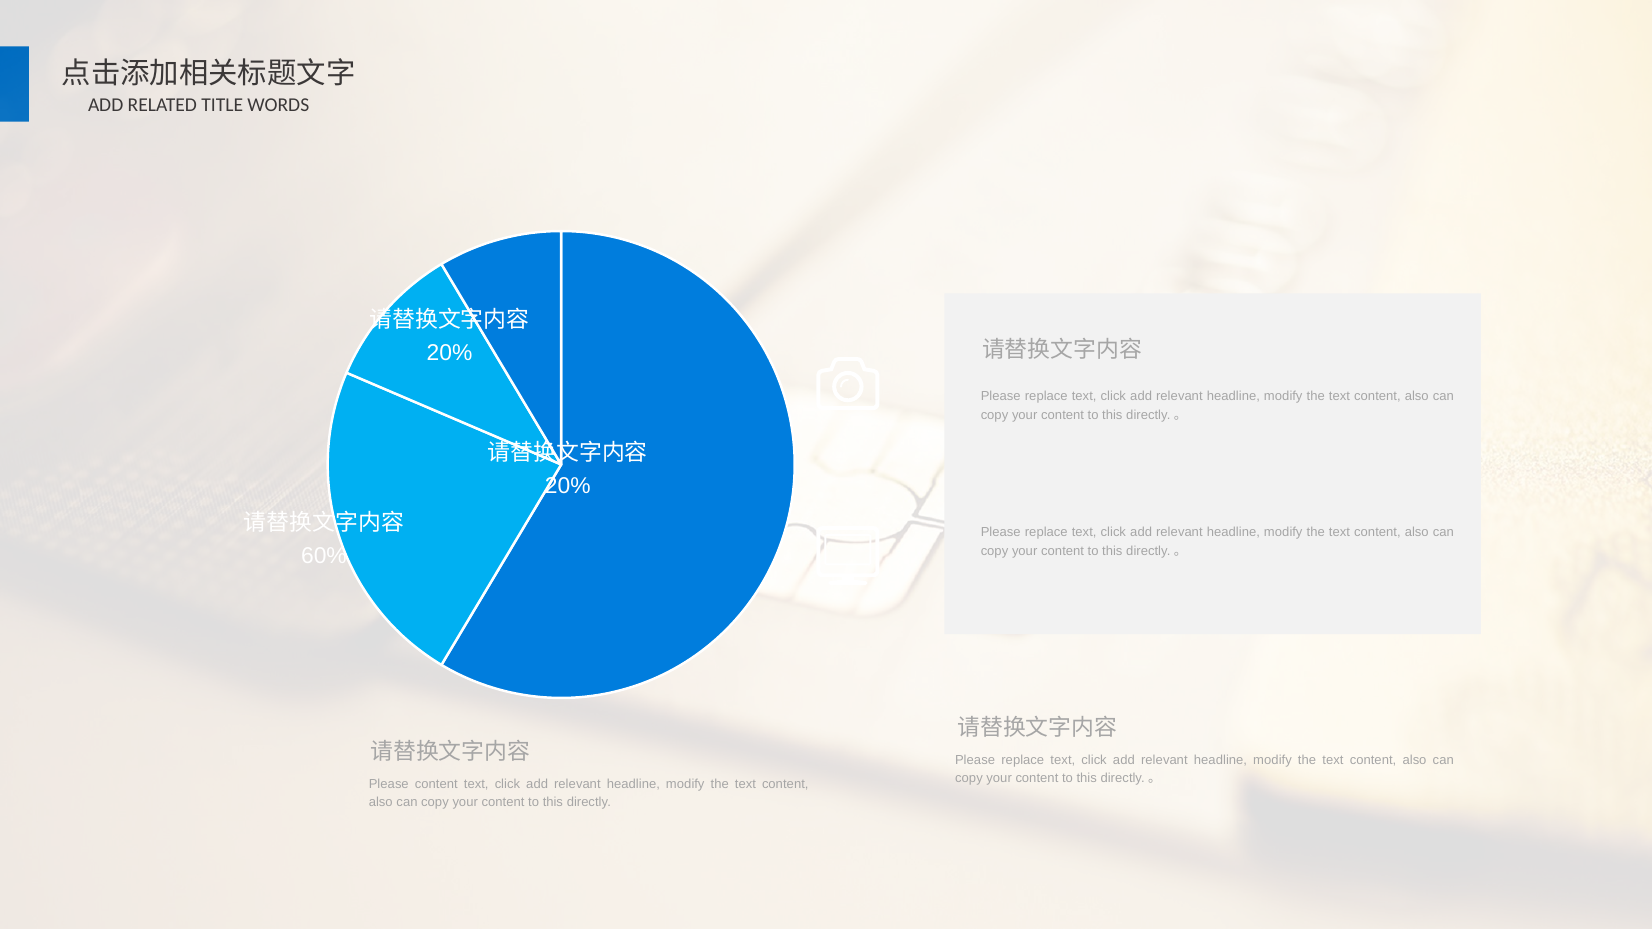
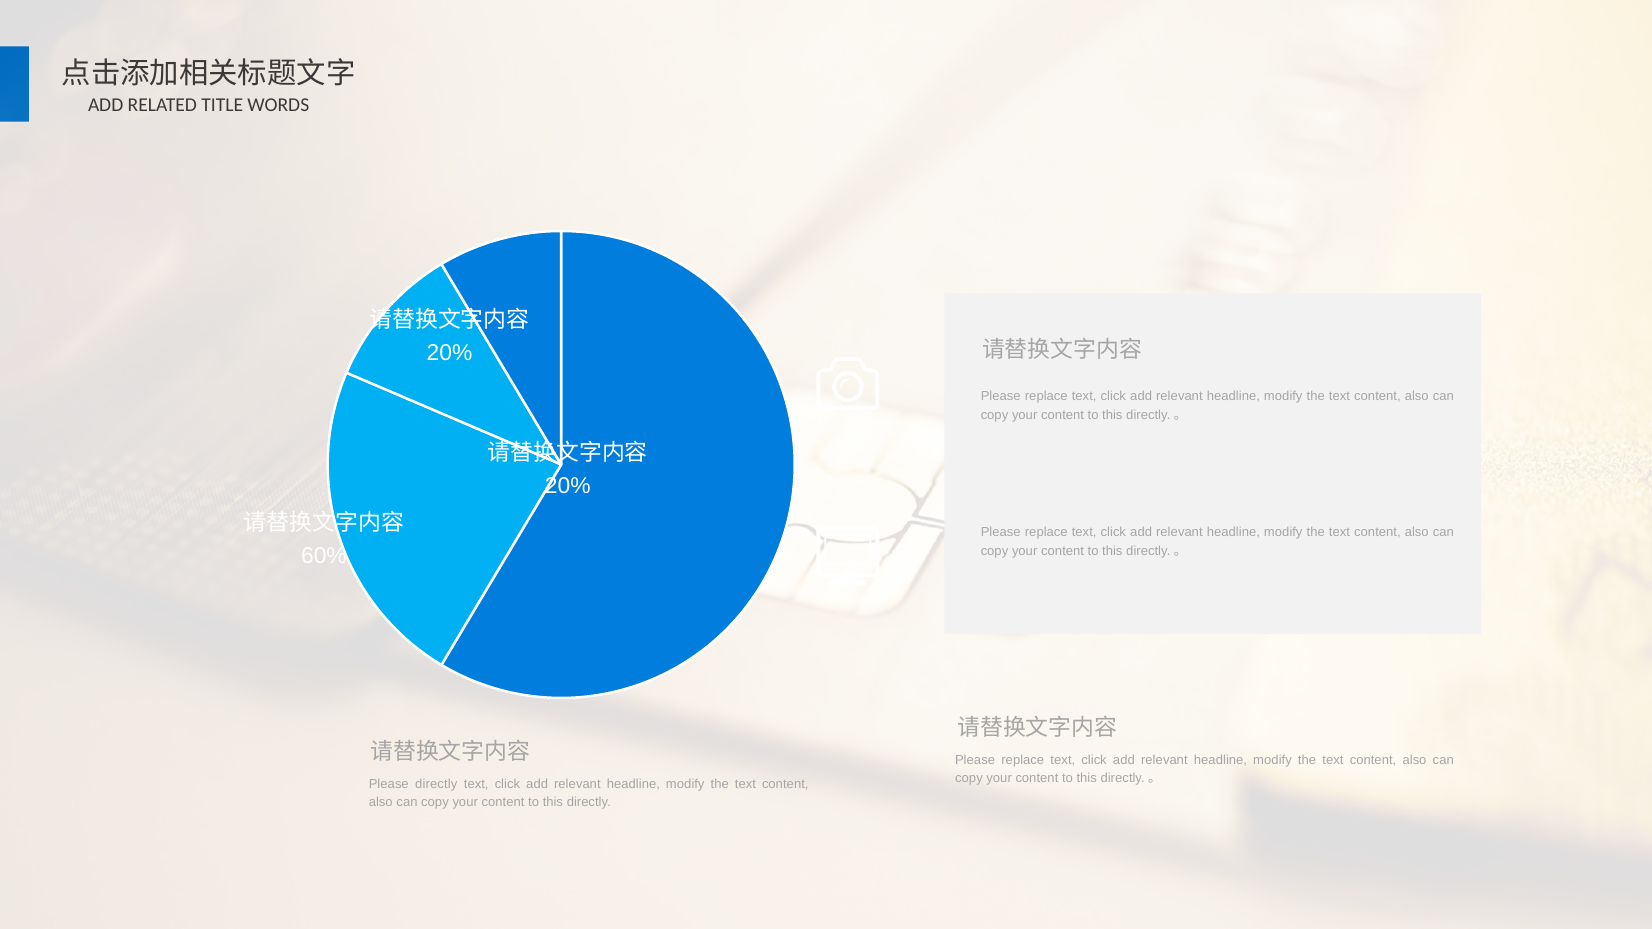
Please content: content -> directly (436, 784)
